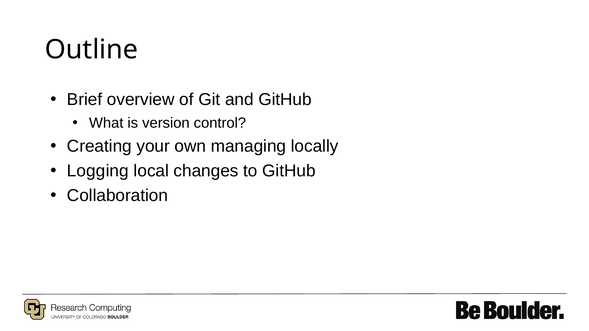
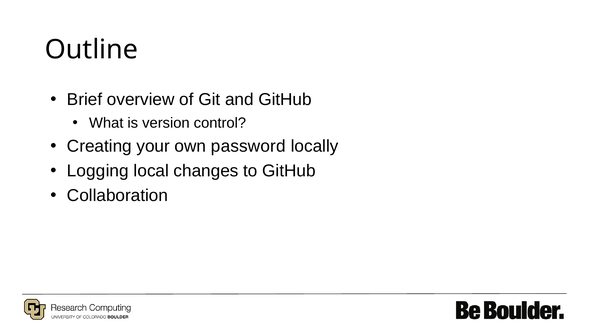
managing: managing -> password (248, 146)
